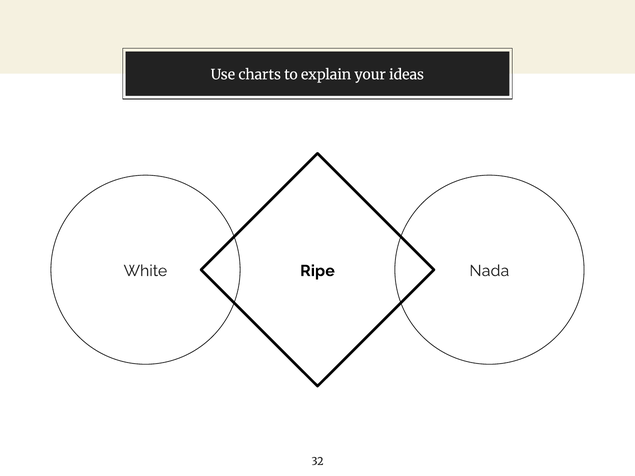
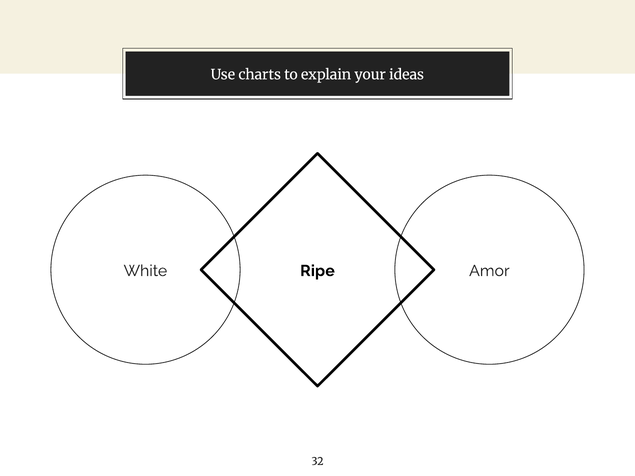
Nada: Nada -> Amor (489, 271)
